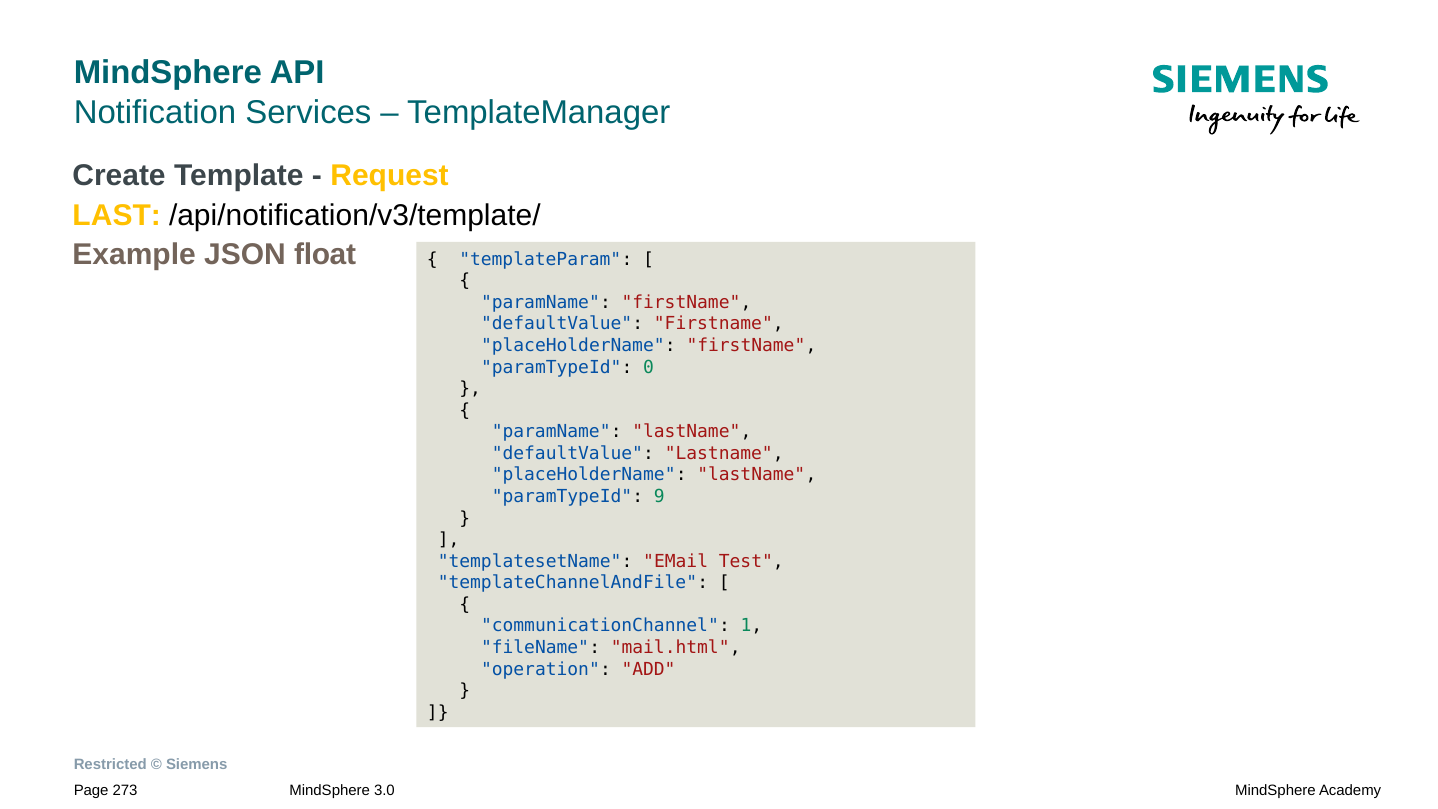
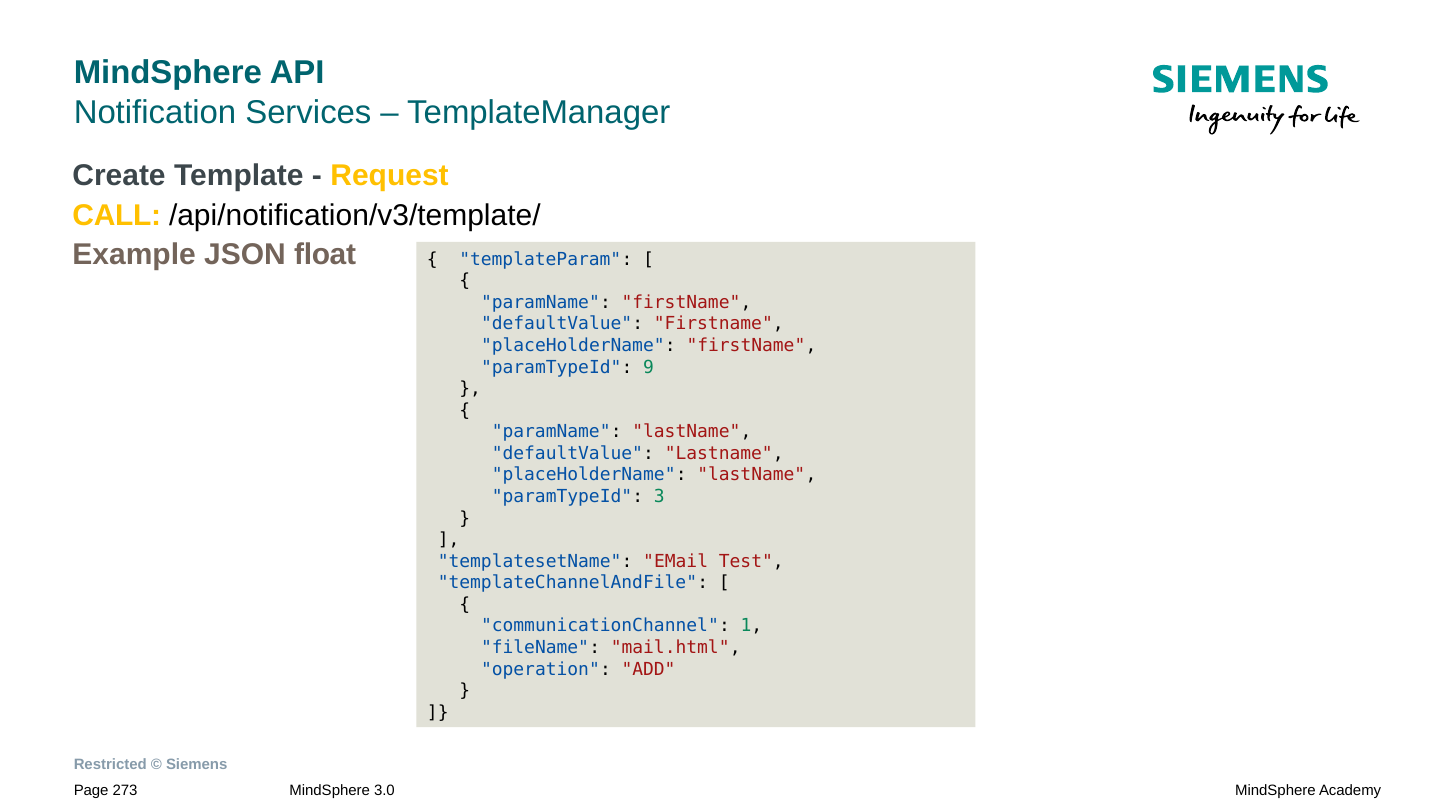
LAST: LAST -> CALL (117, 215)
0: 0 -> 9 (649, 367)
9: 9 -> 3 (659, 496)
